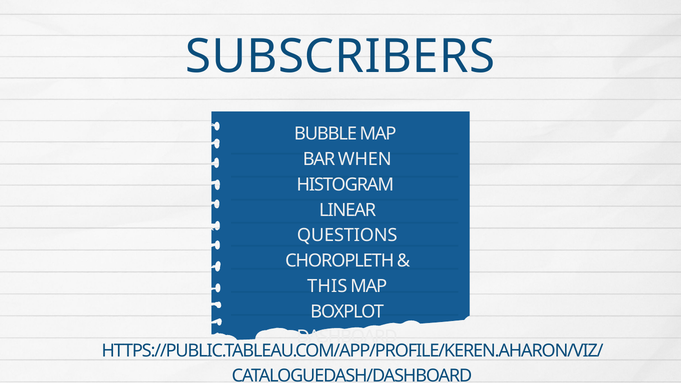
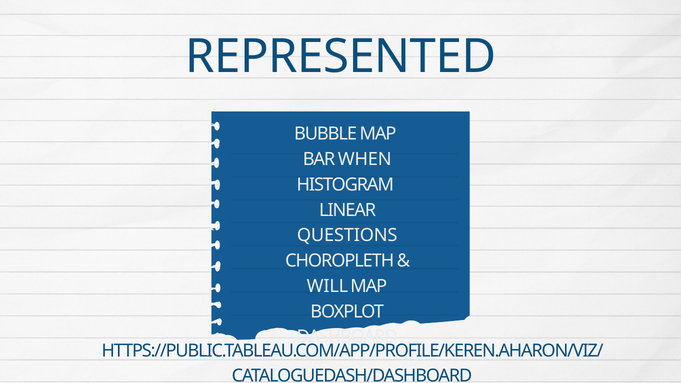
SUBSCRIBERS: SUBSCRIBERS -> REPRESENTED (341, 57)
THIS: THIS -> WILL (327, 286)
